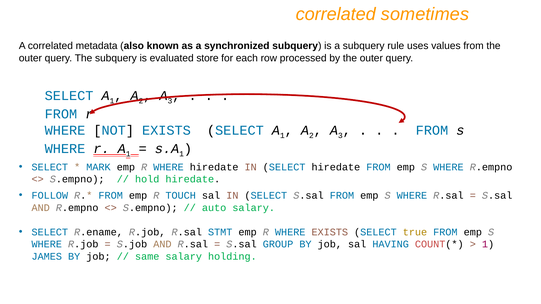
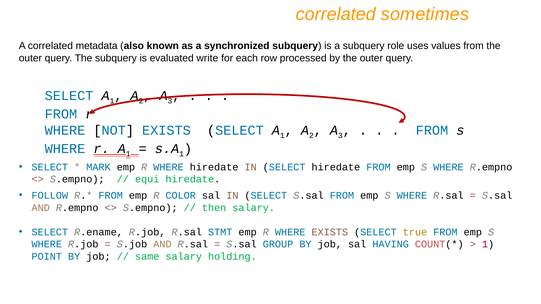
rule: rule -> role (396, 46)
store: store -> write (207, 58)
hold: hold -> equi (147, 179)
TOUCH: TOUCH -> COLOR (181, 196)
auto: auto -> then (214, 208)
JAMES: JAMES -> POINT (47, 257)
